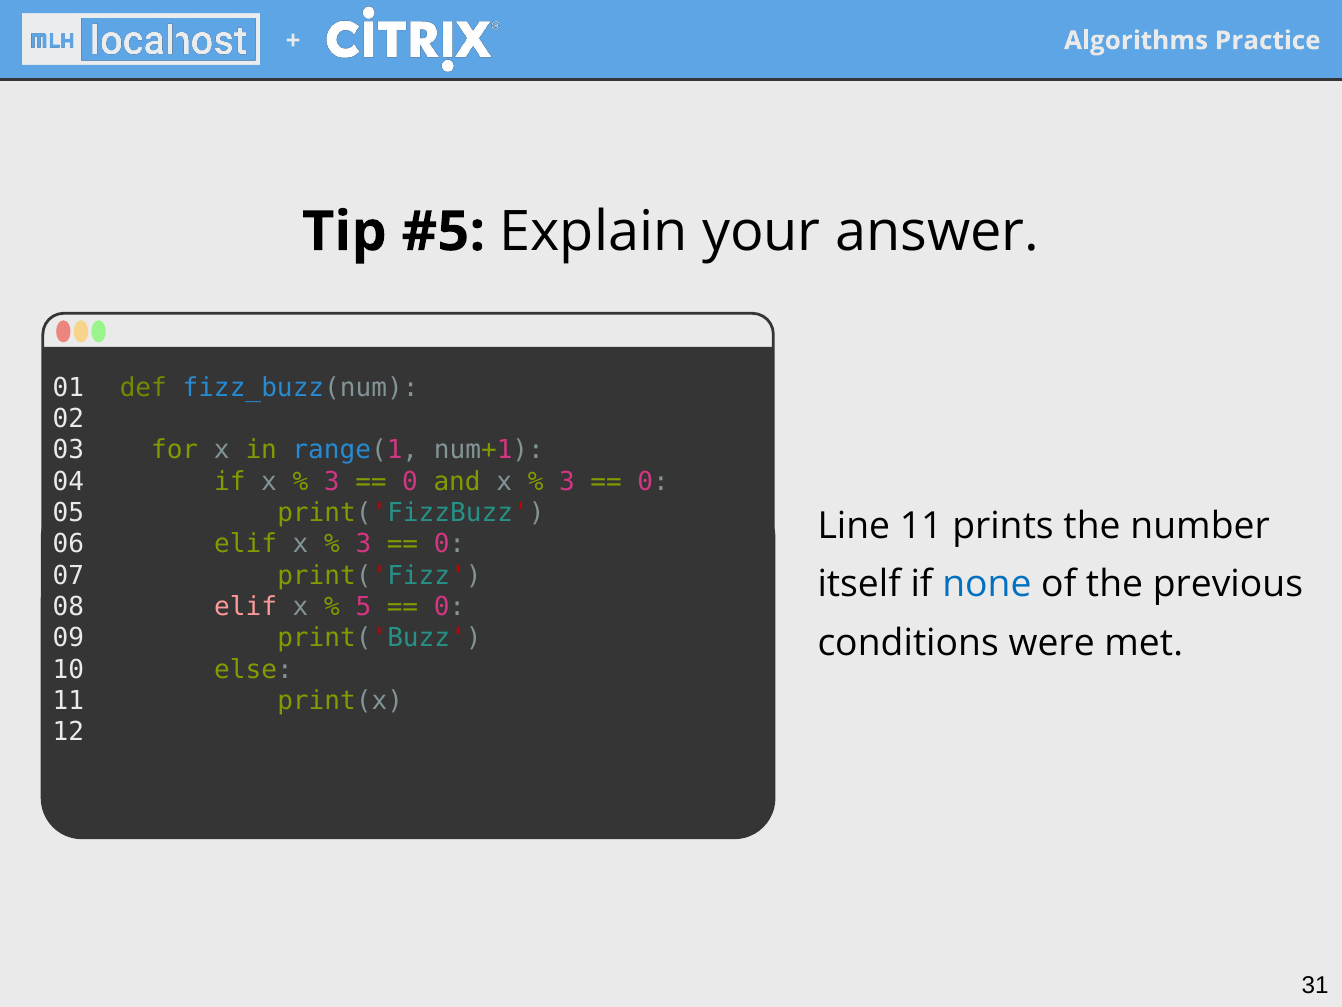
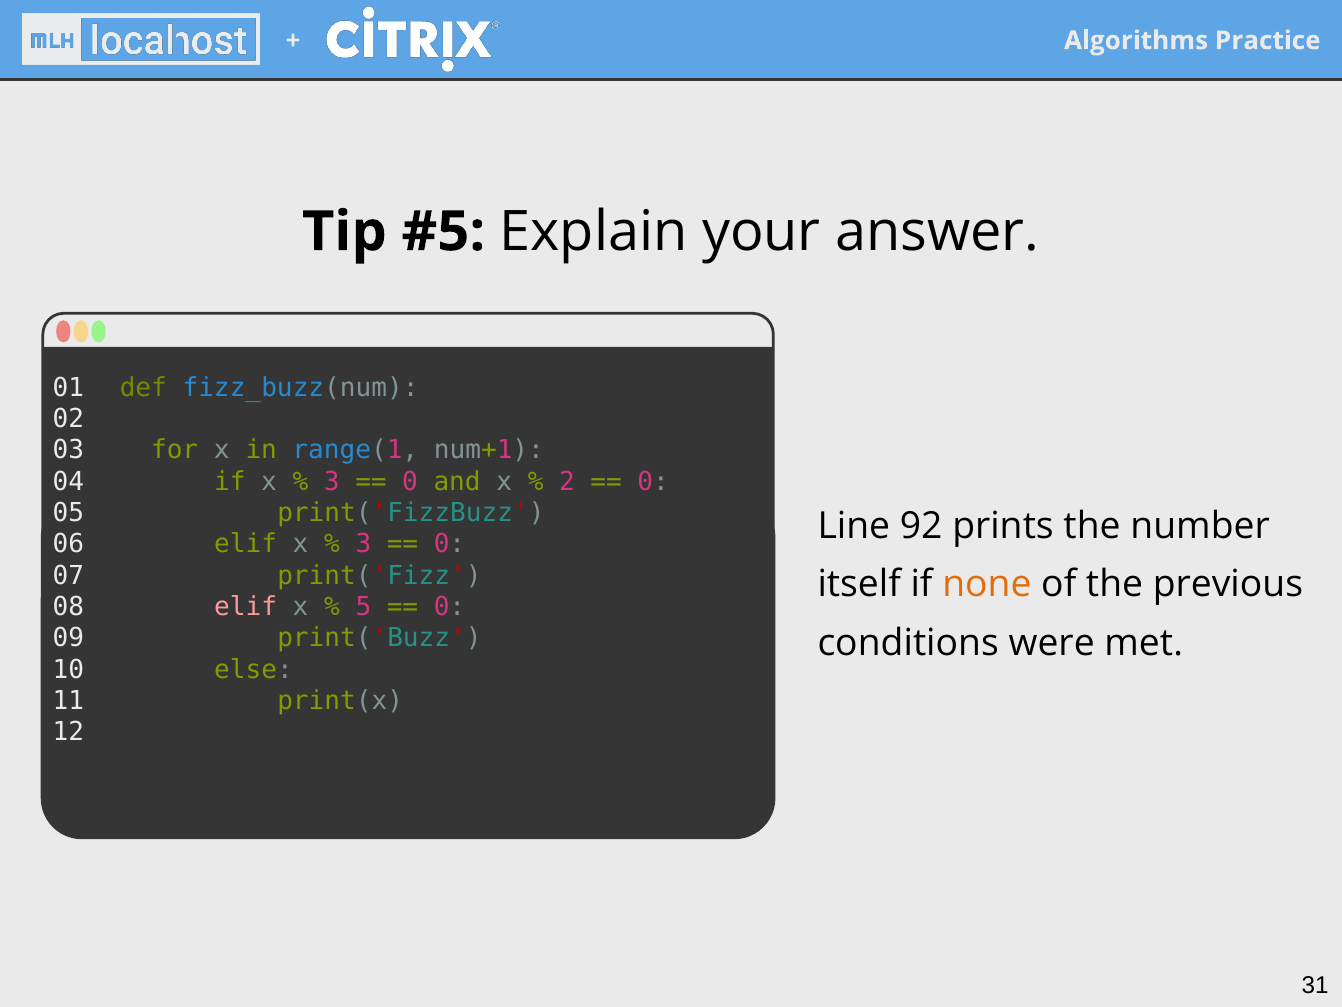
3: 3 -> 2 (567, 481)
Line 11: 11 -> 92 (921, 526)
none colour: blue -> orange (987, 584)
